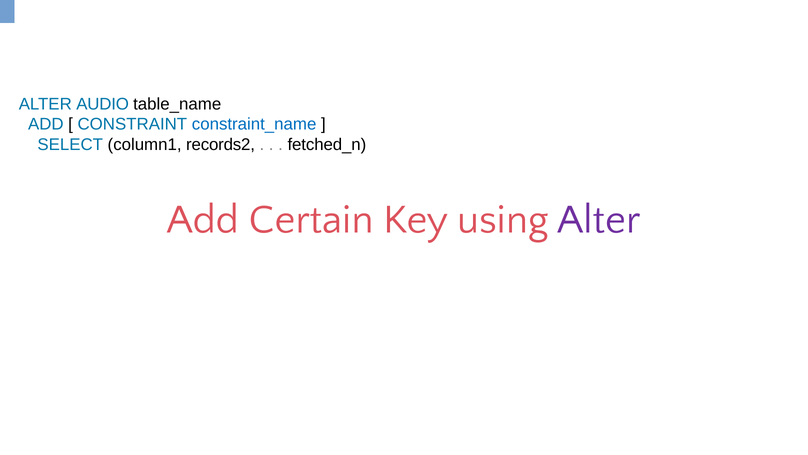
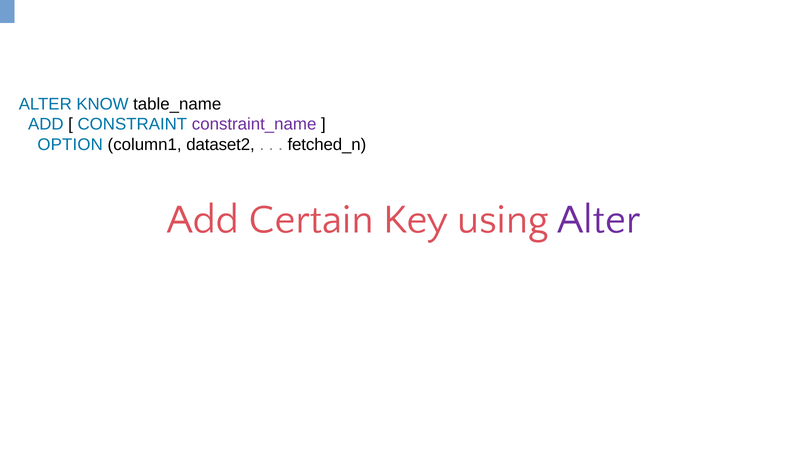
AUDIO: AUDIO -> KNOW (103, 104)
constraint_name colour: blue -> purple (254, 124)
SELECT: SELECT -> OPTION (70, 144)
records2: records2 -> dataset2 (221, 144)
